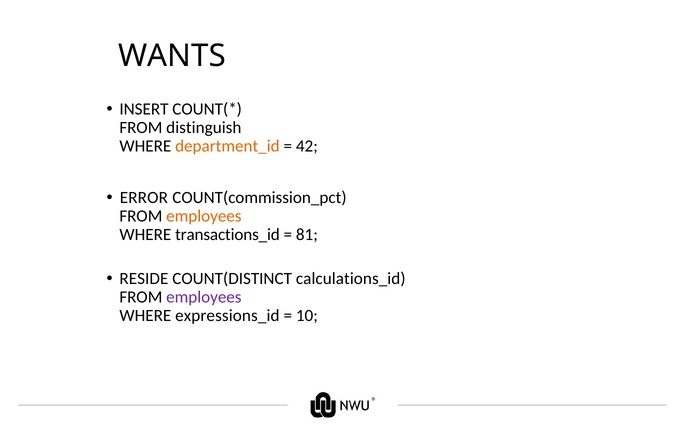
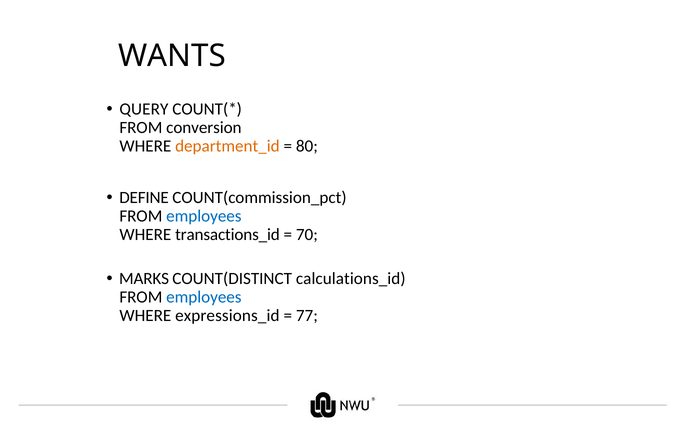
INSERT: INSERT -> QUERY (144, 109)
distinguish: distinguish -> conversion (204, 128)
42: 42 -> 80 (307, 146)
ERROR: ERROR -> DEFINE (144, 198)
employees colour: orange -> blue (204, 216)
81: 81 -> 70 (307, 235)
RESIDE: RESIDE -> MARKS (144, 279)
employees colour: purple -> blue (204, 297)
10: 10 -> 77 (307, 316)
